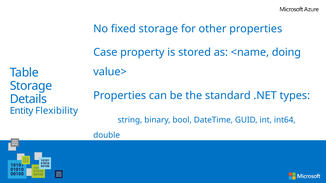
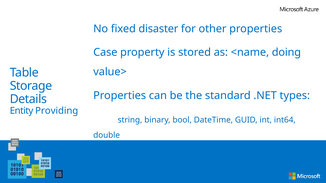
fixed storage: storage -> disaster (158, 29)
Flexibility: Flexibility -> Providing (57, 111)
